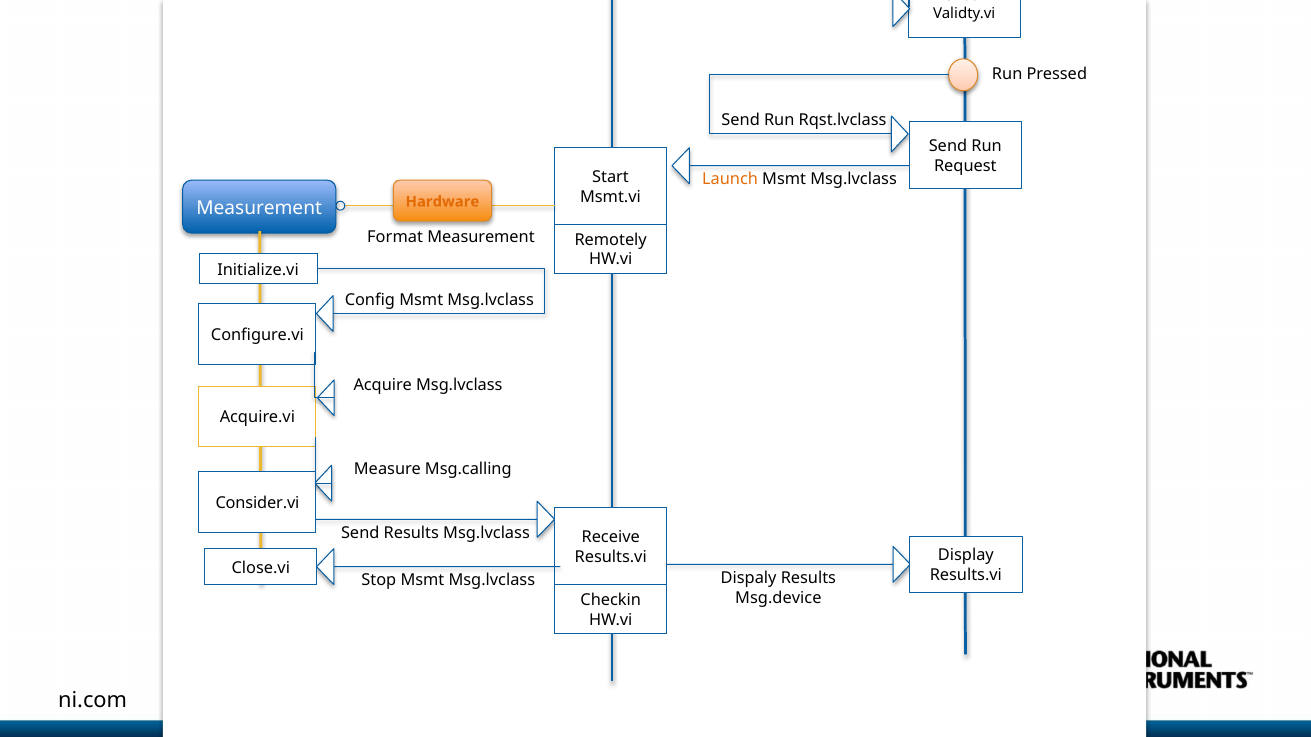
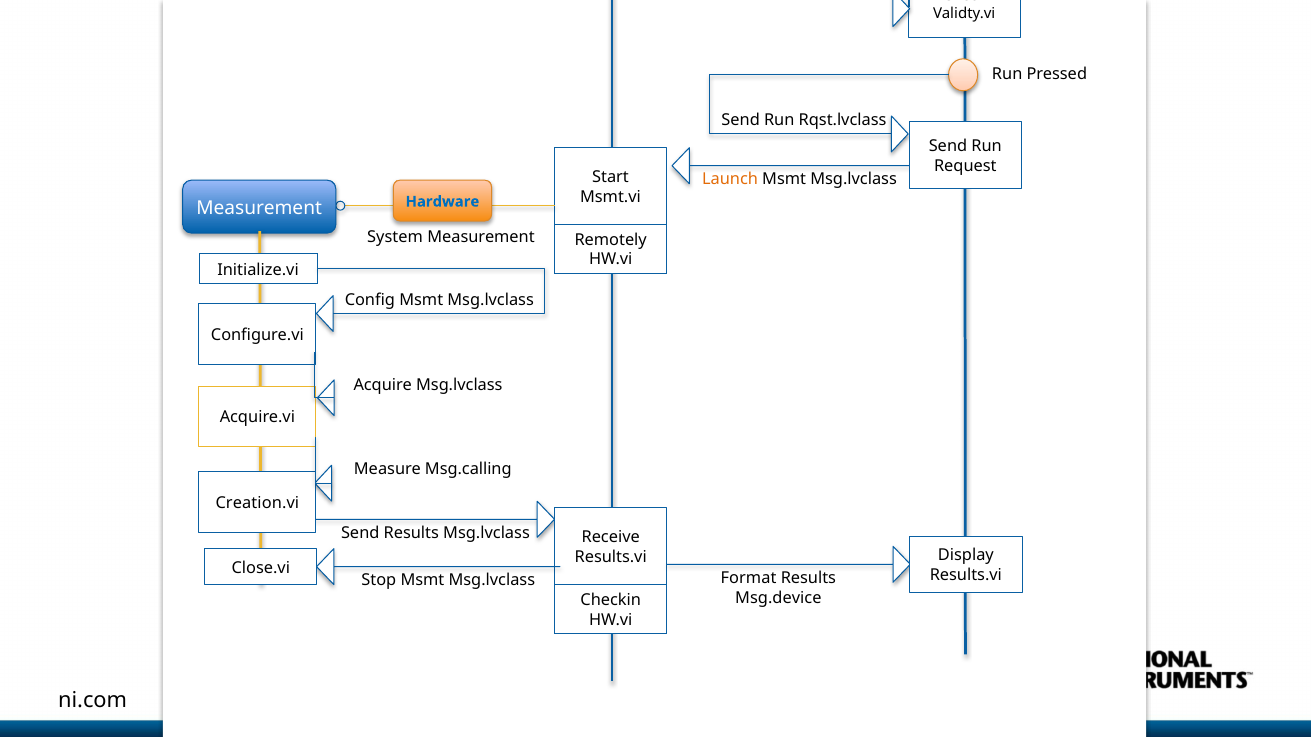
Hardware colour: orange -> blue (442, 202)
Format: Format -> System (395, 237)
Consider.vi: Consider.vi -> Creation.vi (257, 503)
Dispaly: Dispaly -> Format (749, 579)
